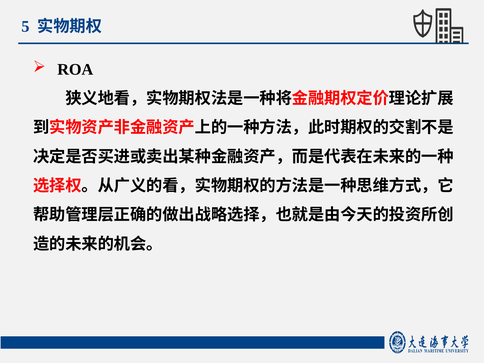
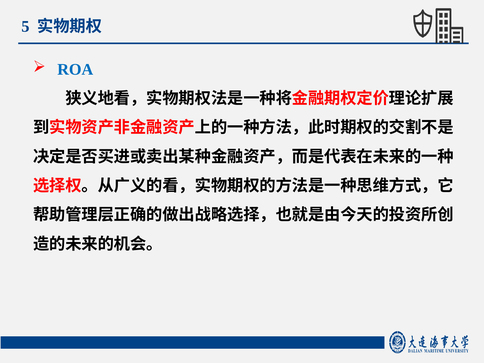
ROA colour: black -> blue (75, 69)
